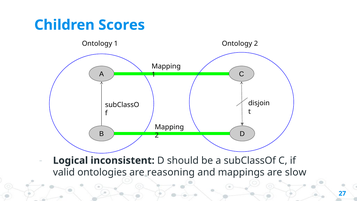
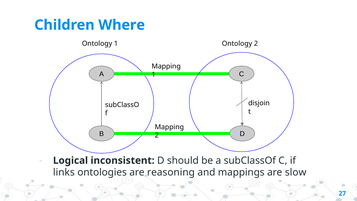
Scores: Scores -> Where (122, 25)
valid: valid -> links (64, 172)
